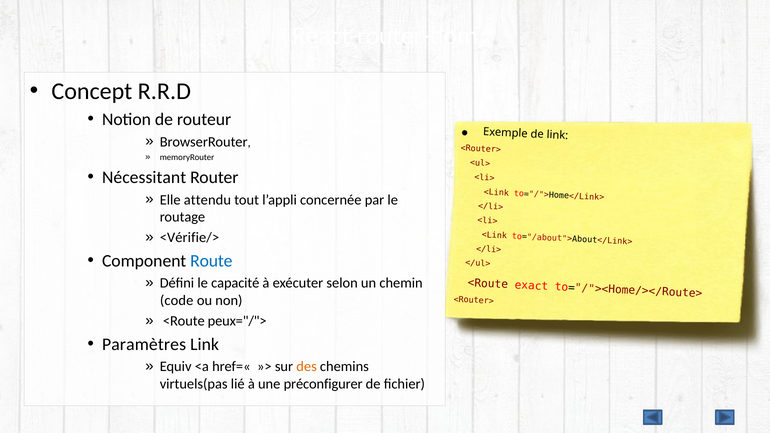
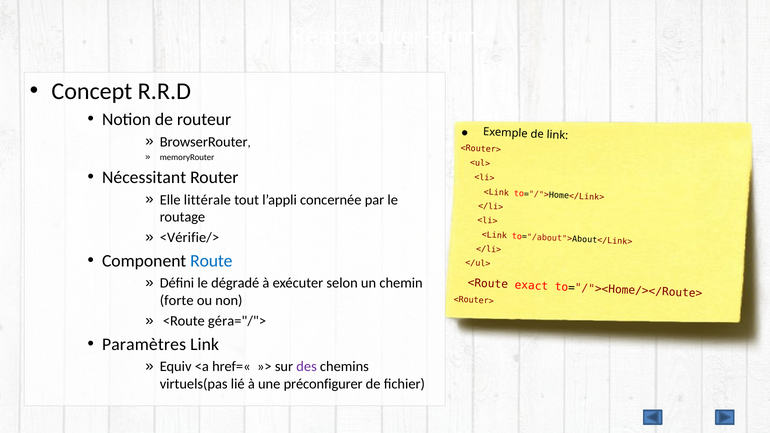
attendu: attendu -> littérale (207, 200)
capacité: capacité -> dégradé (235, 283)
code: code -> forte (177, 301)
peux="/">: peux="/"> -> géra="/"> (237, 321)
des colour: orange -> purple (307, 367)
